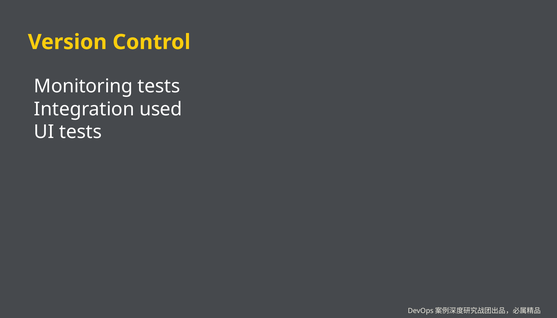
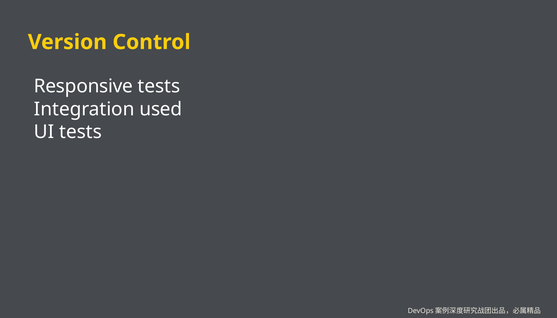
Monitoring: Monitoring -> Responsive (83, 86)
